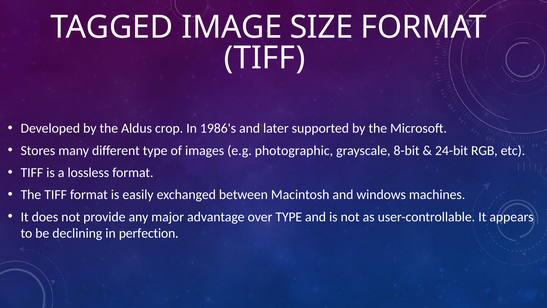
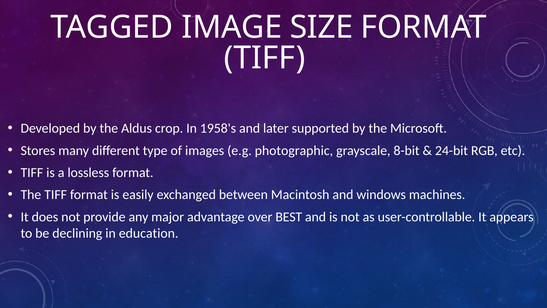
1986's: 1986's -> 1958's (218, 128)
over TYPE: TYPE -> BEST (289, 217)
perfection: perfection -> education (149, 233)
